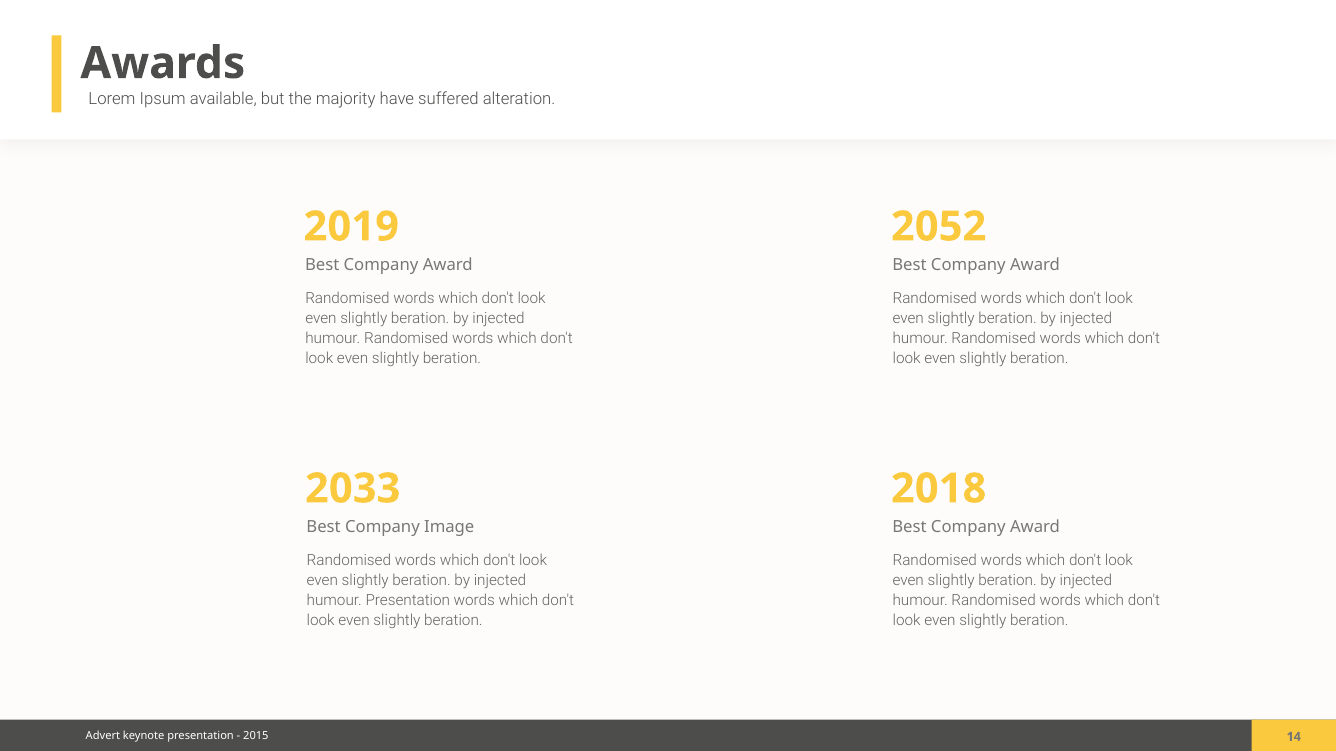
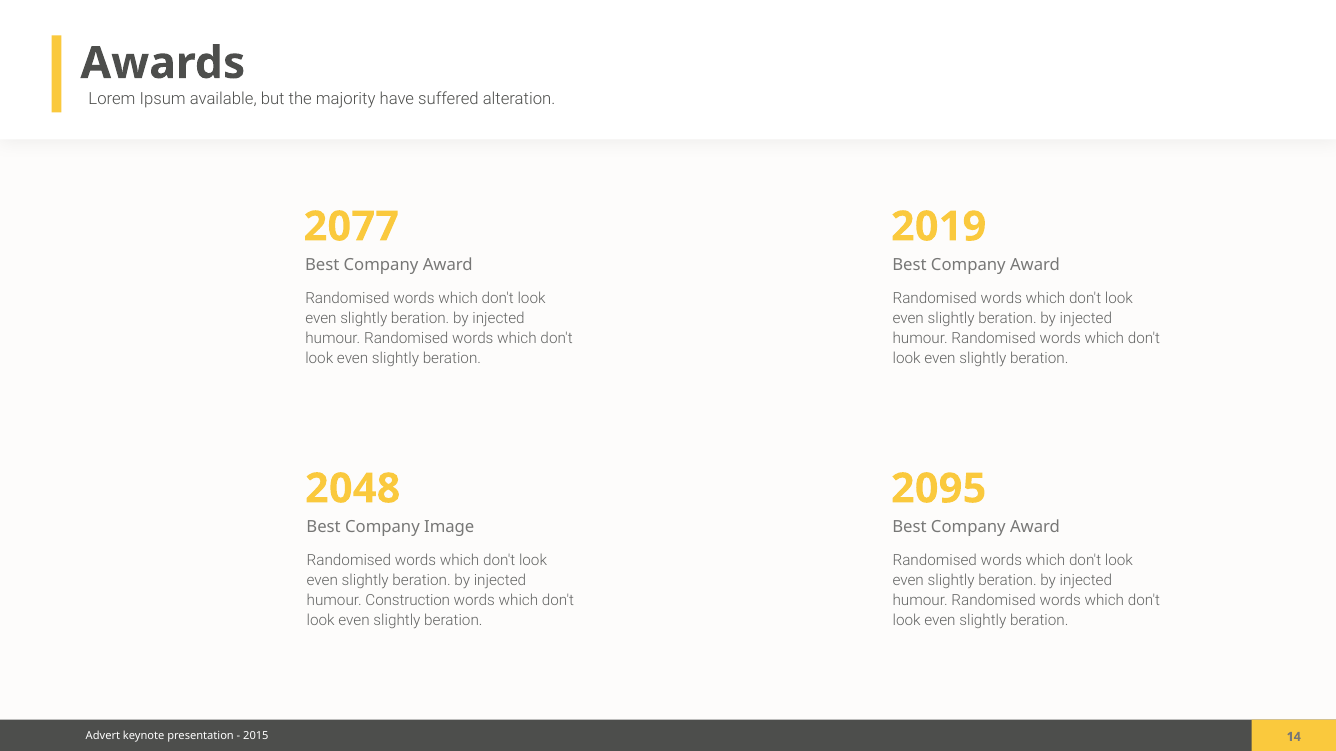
2019: 2019 -> 2077 (351, 227)
2052: 2052 -> 2019 (939, 227)
2033: 2033 -> 2048 (353, 489)
2018: 2018 -> 2095 (939, 489)
humour Presentation: Presentation -> Construction (408, 601)
